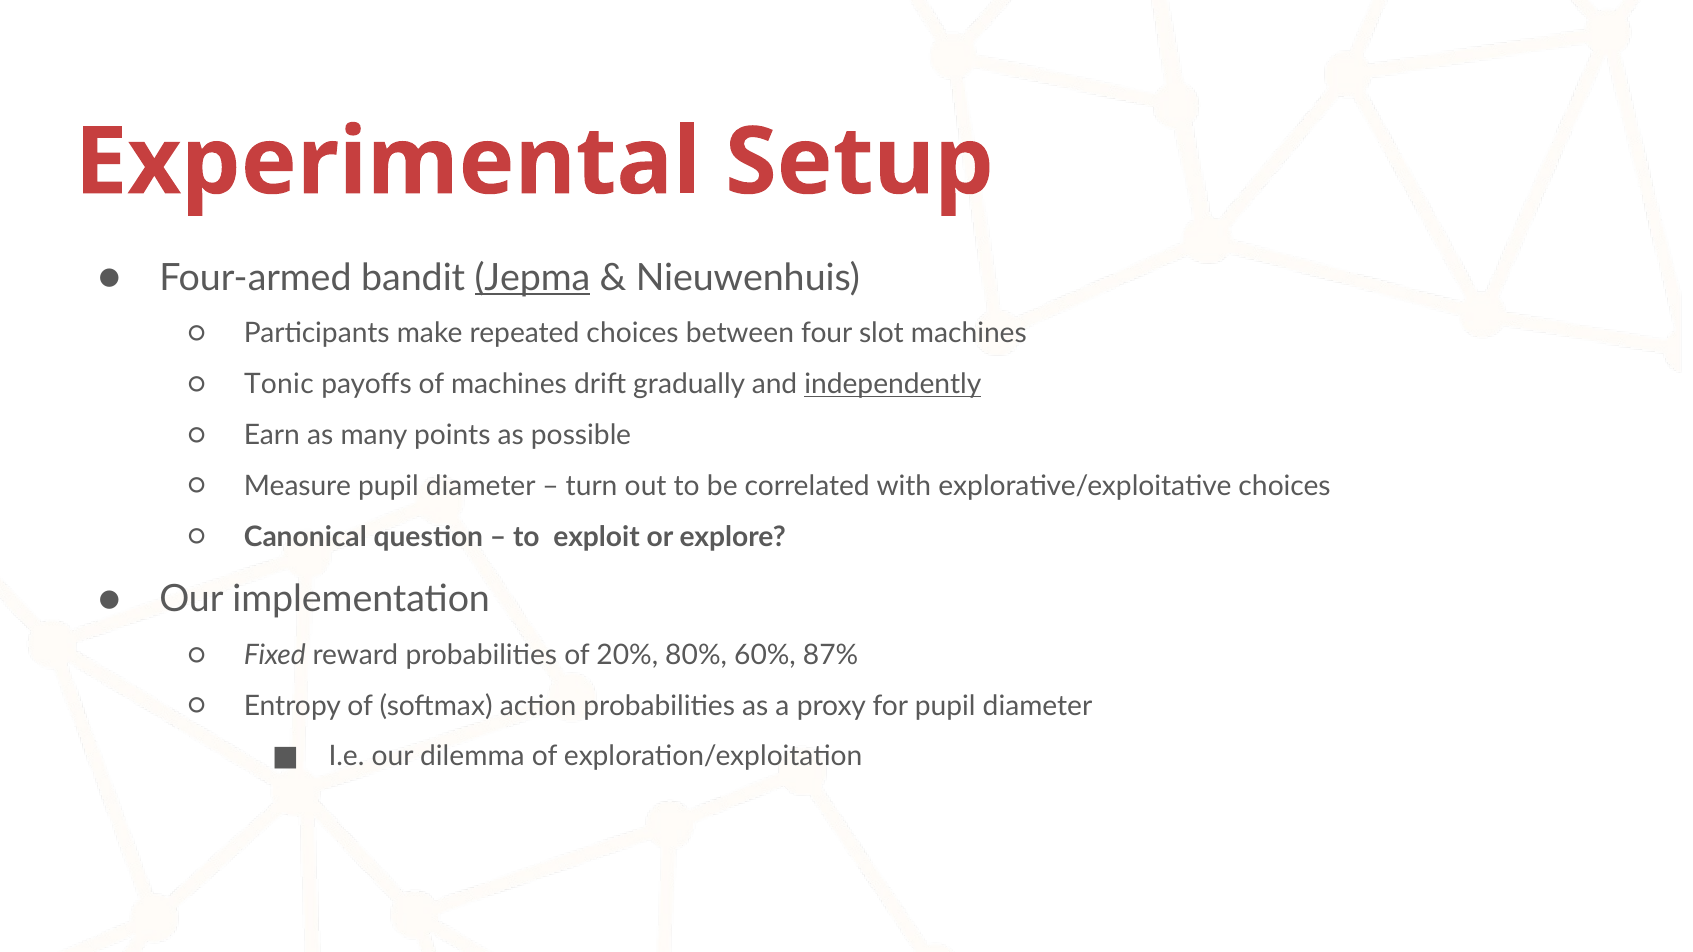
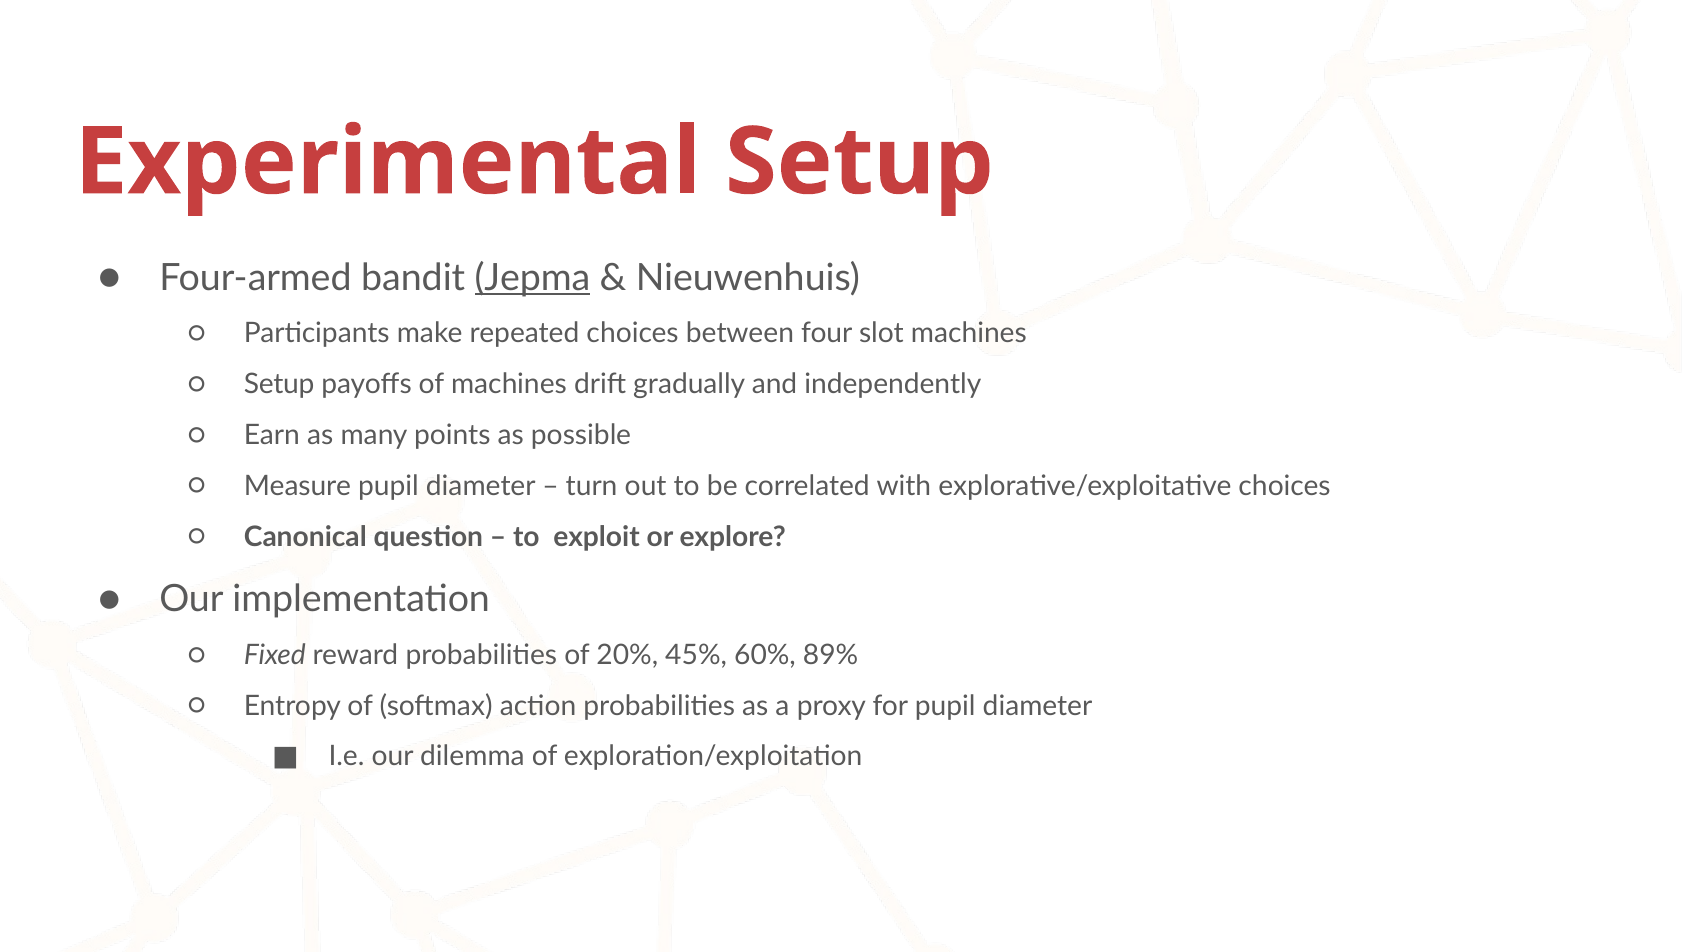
Tonic: Tonic -> Setup (279, 385)
independently underline: present -> none (893, 385)
80%: 80% -> 45% (696, 655)
87%: 87% -> 89% (831, 655)
